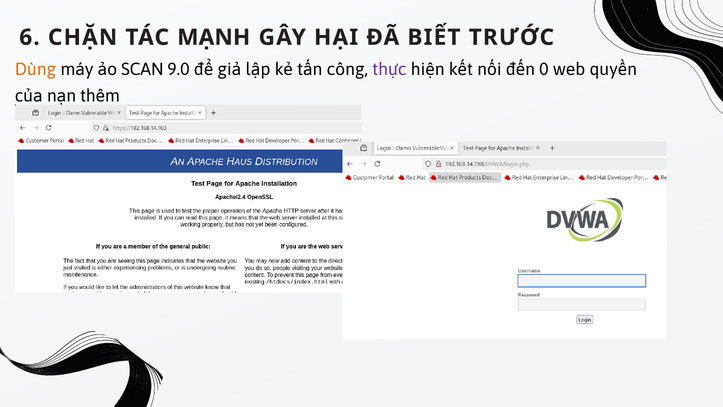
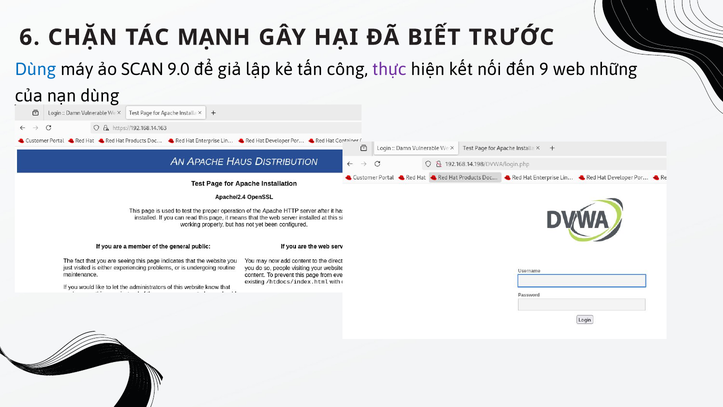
Dùng colour: orange -> blue (35, 70)
0: 0 -> 9 (544, 70)
quyền: quyền -> những (613, 70)
nạn thêm: thêm -> dùng (100, 96)
